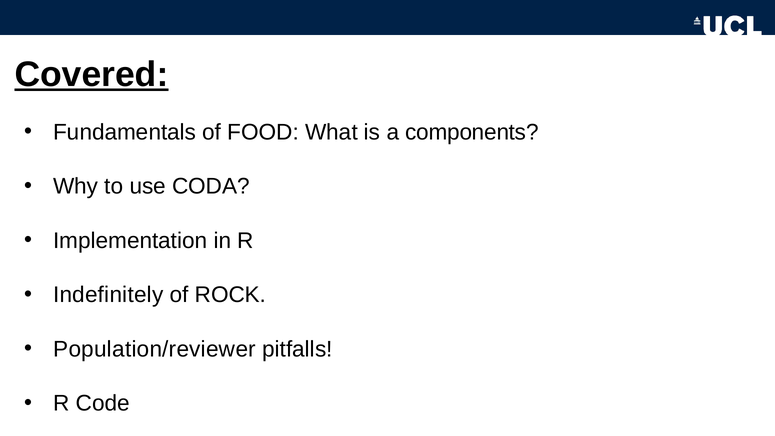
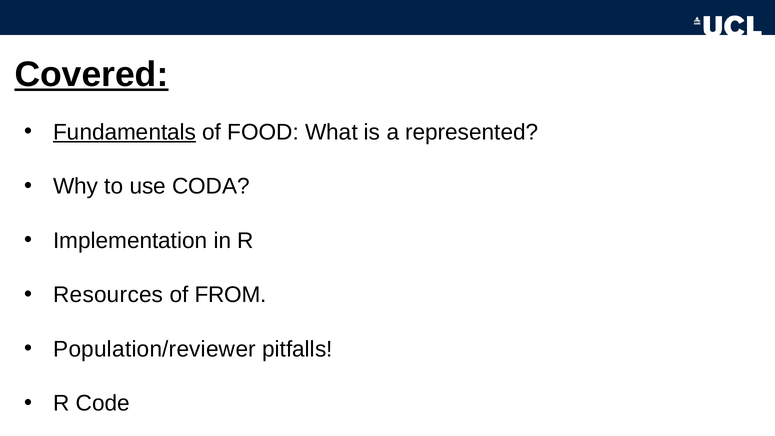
Fundamentals underline: none -> present (125, 132)
components: components -> represented (472, 132)
Indefinitely: Indefinitely -> Resources (108, 295)
ROCK: ROCK -> FROM (231, 295)
